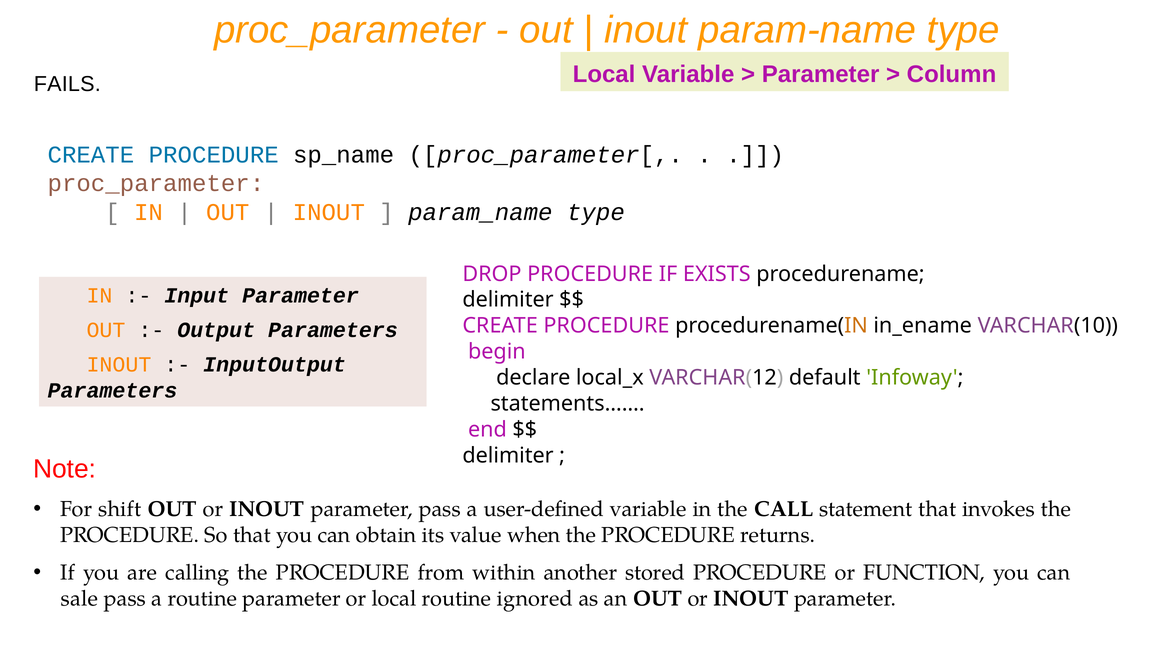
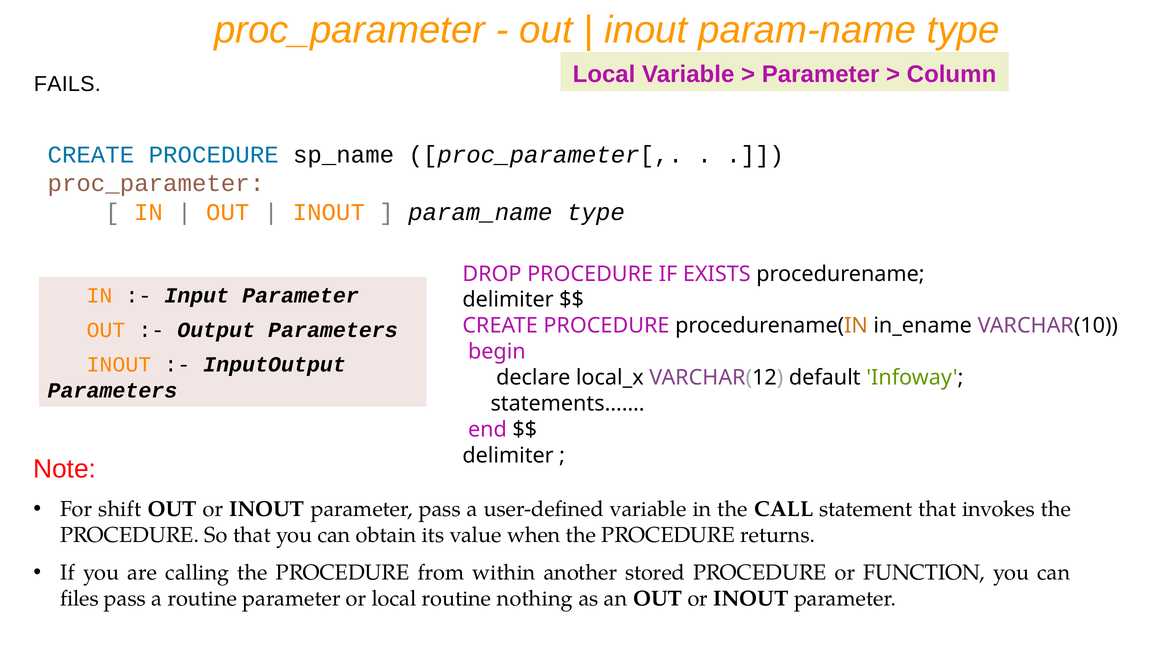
sale: sale -> files (80, 598)
ignored: ignored -> nothing (535, 598)
